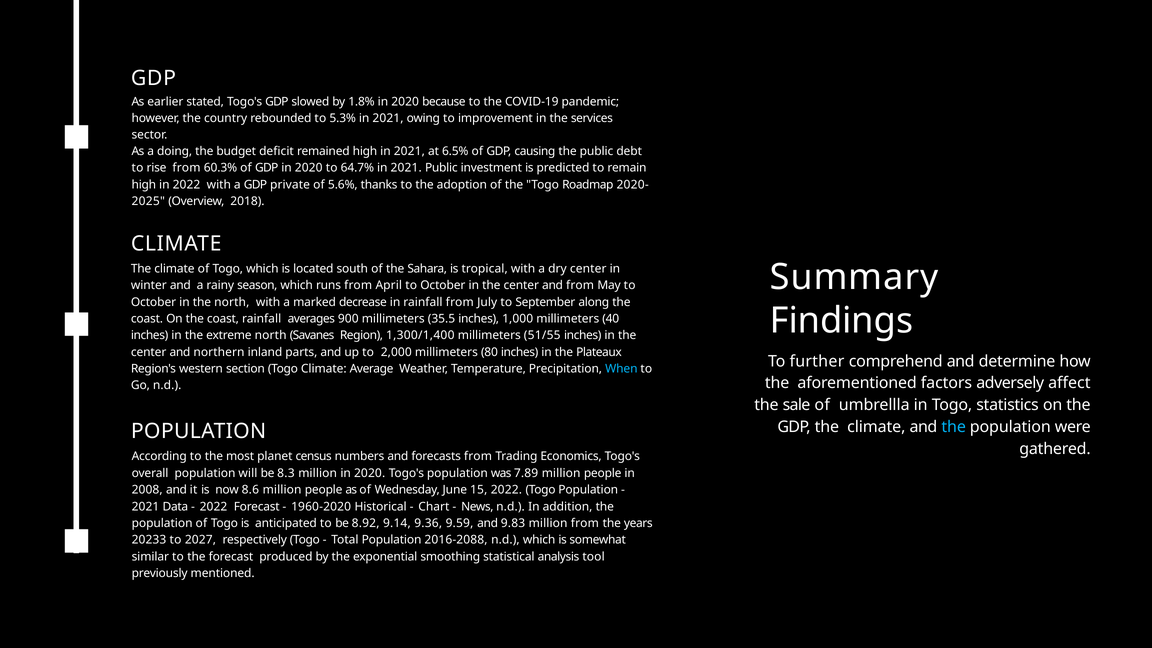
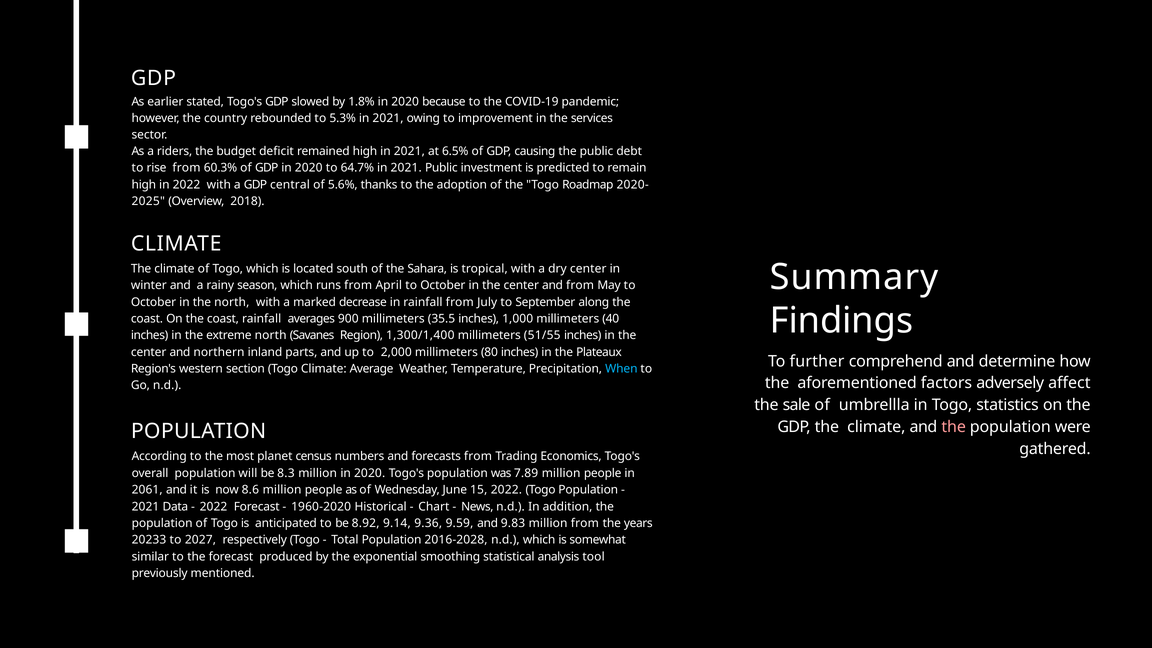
doing: doing -> riders (175, 151)
private: private -> central (290, 185)
the colour: light blue -> pink (954, 427)
2008: 2008 -> 2061 (147, 490)
2016-2088: 2016-2088 -> 2016-2028 (456, 540)
